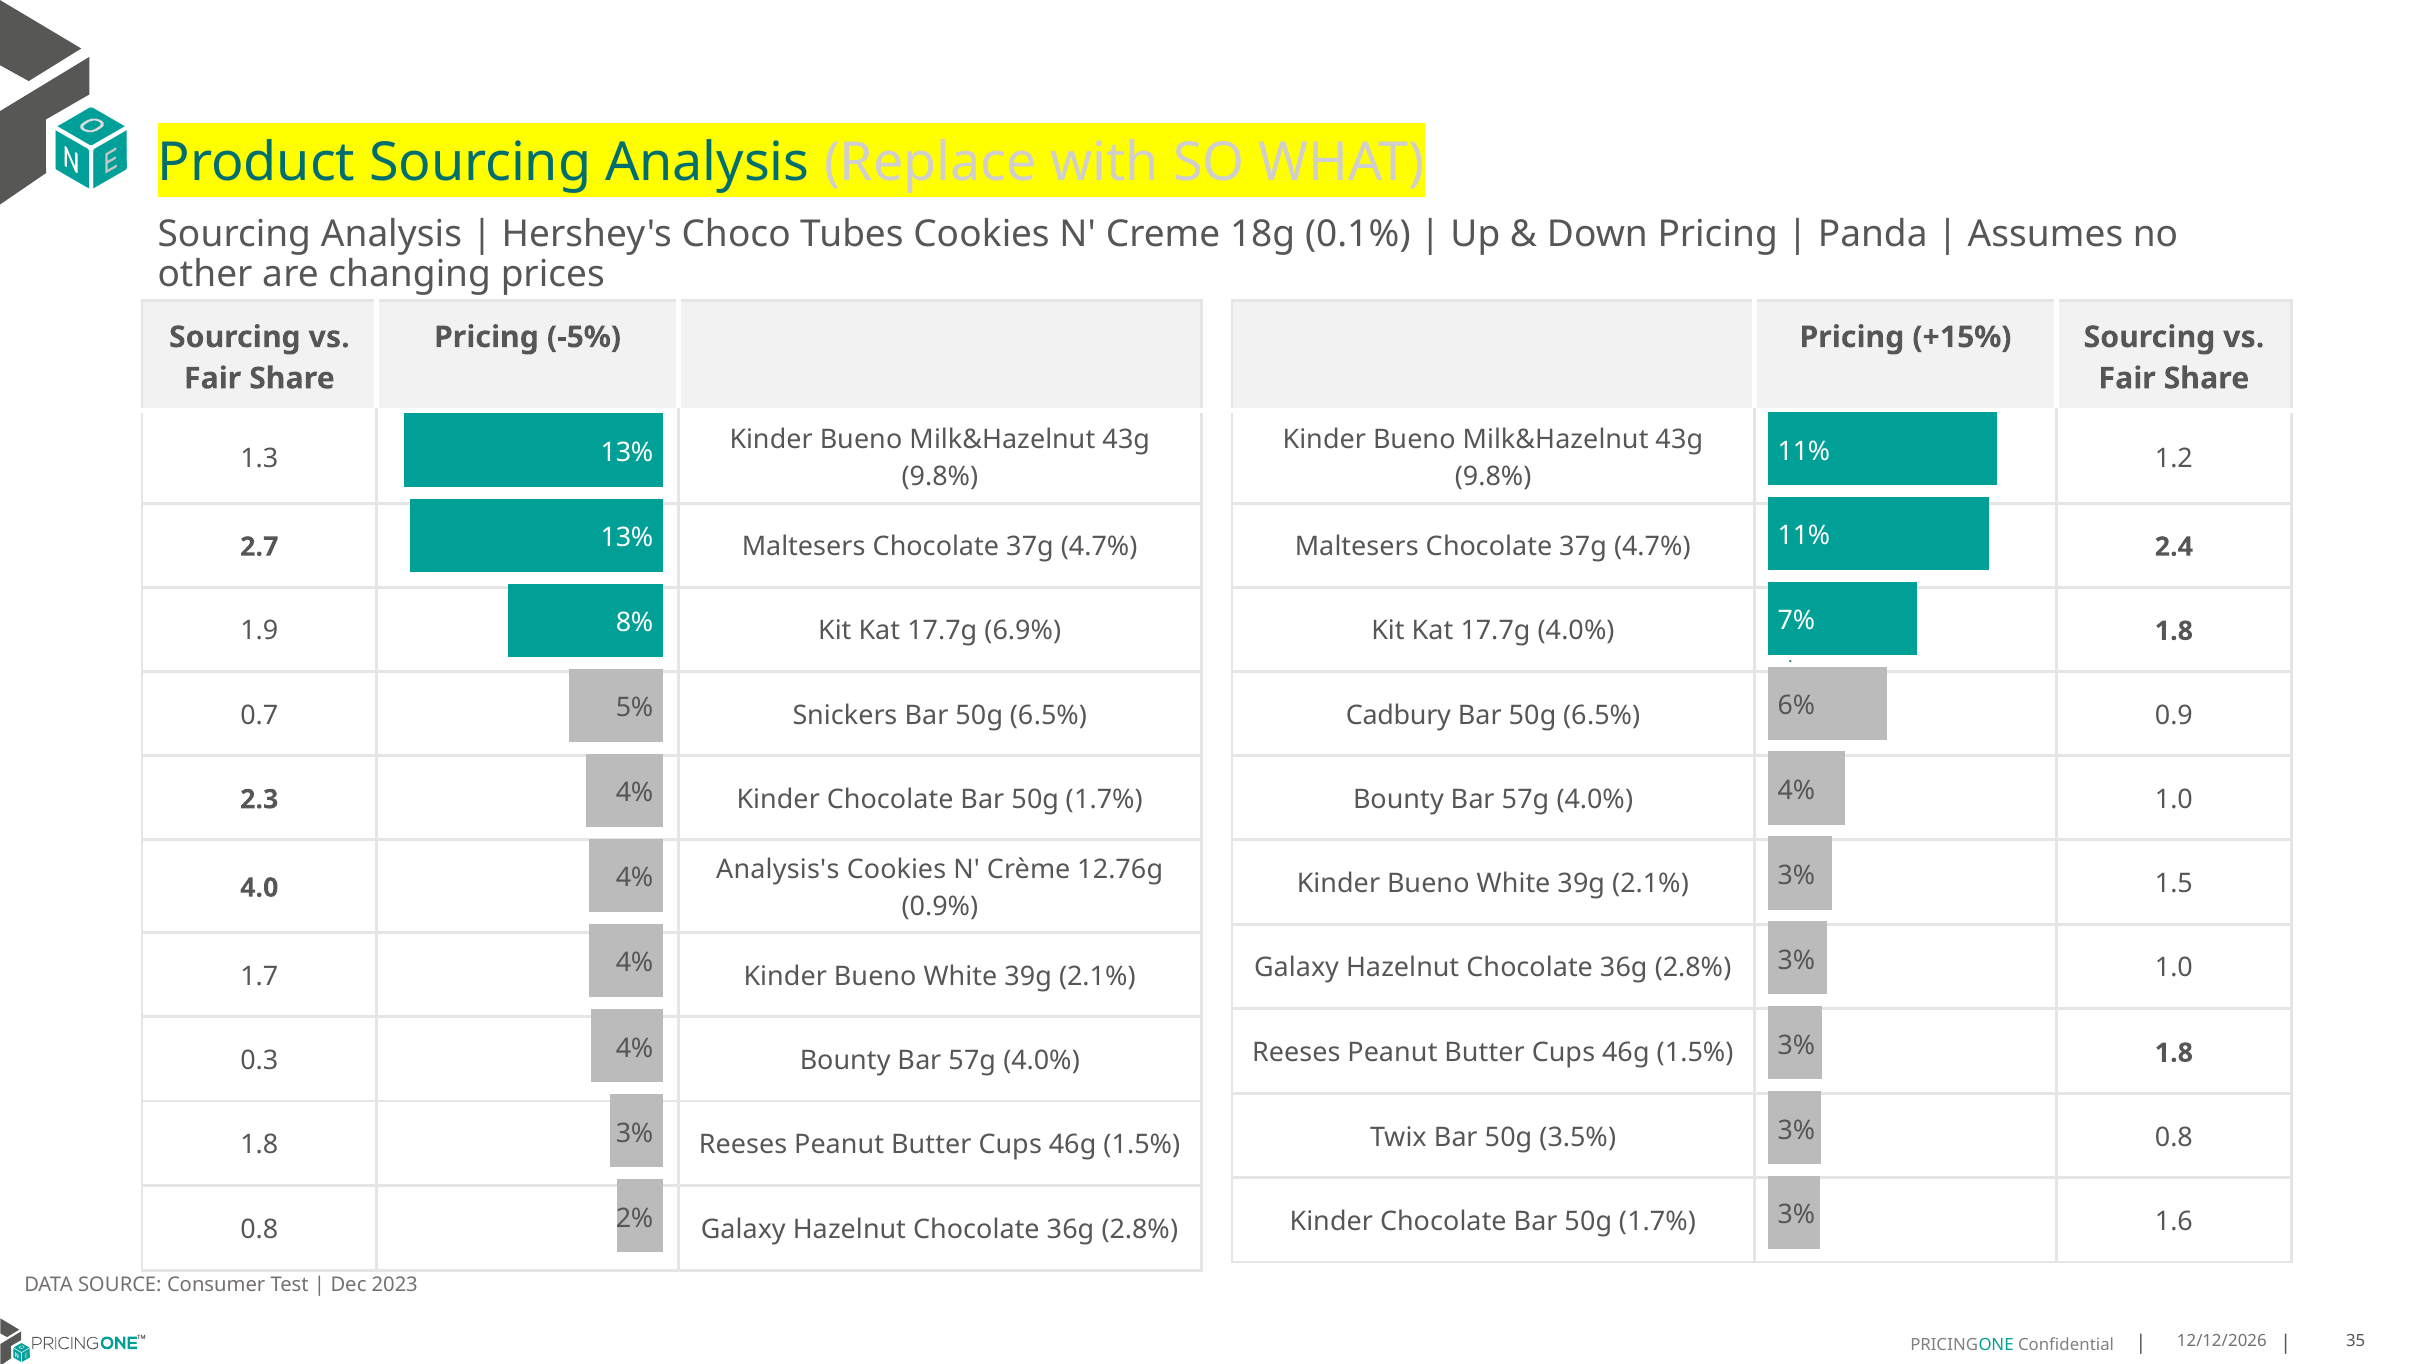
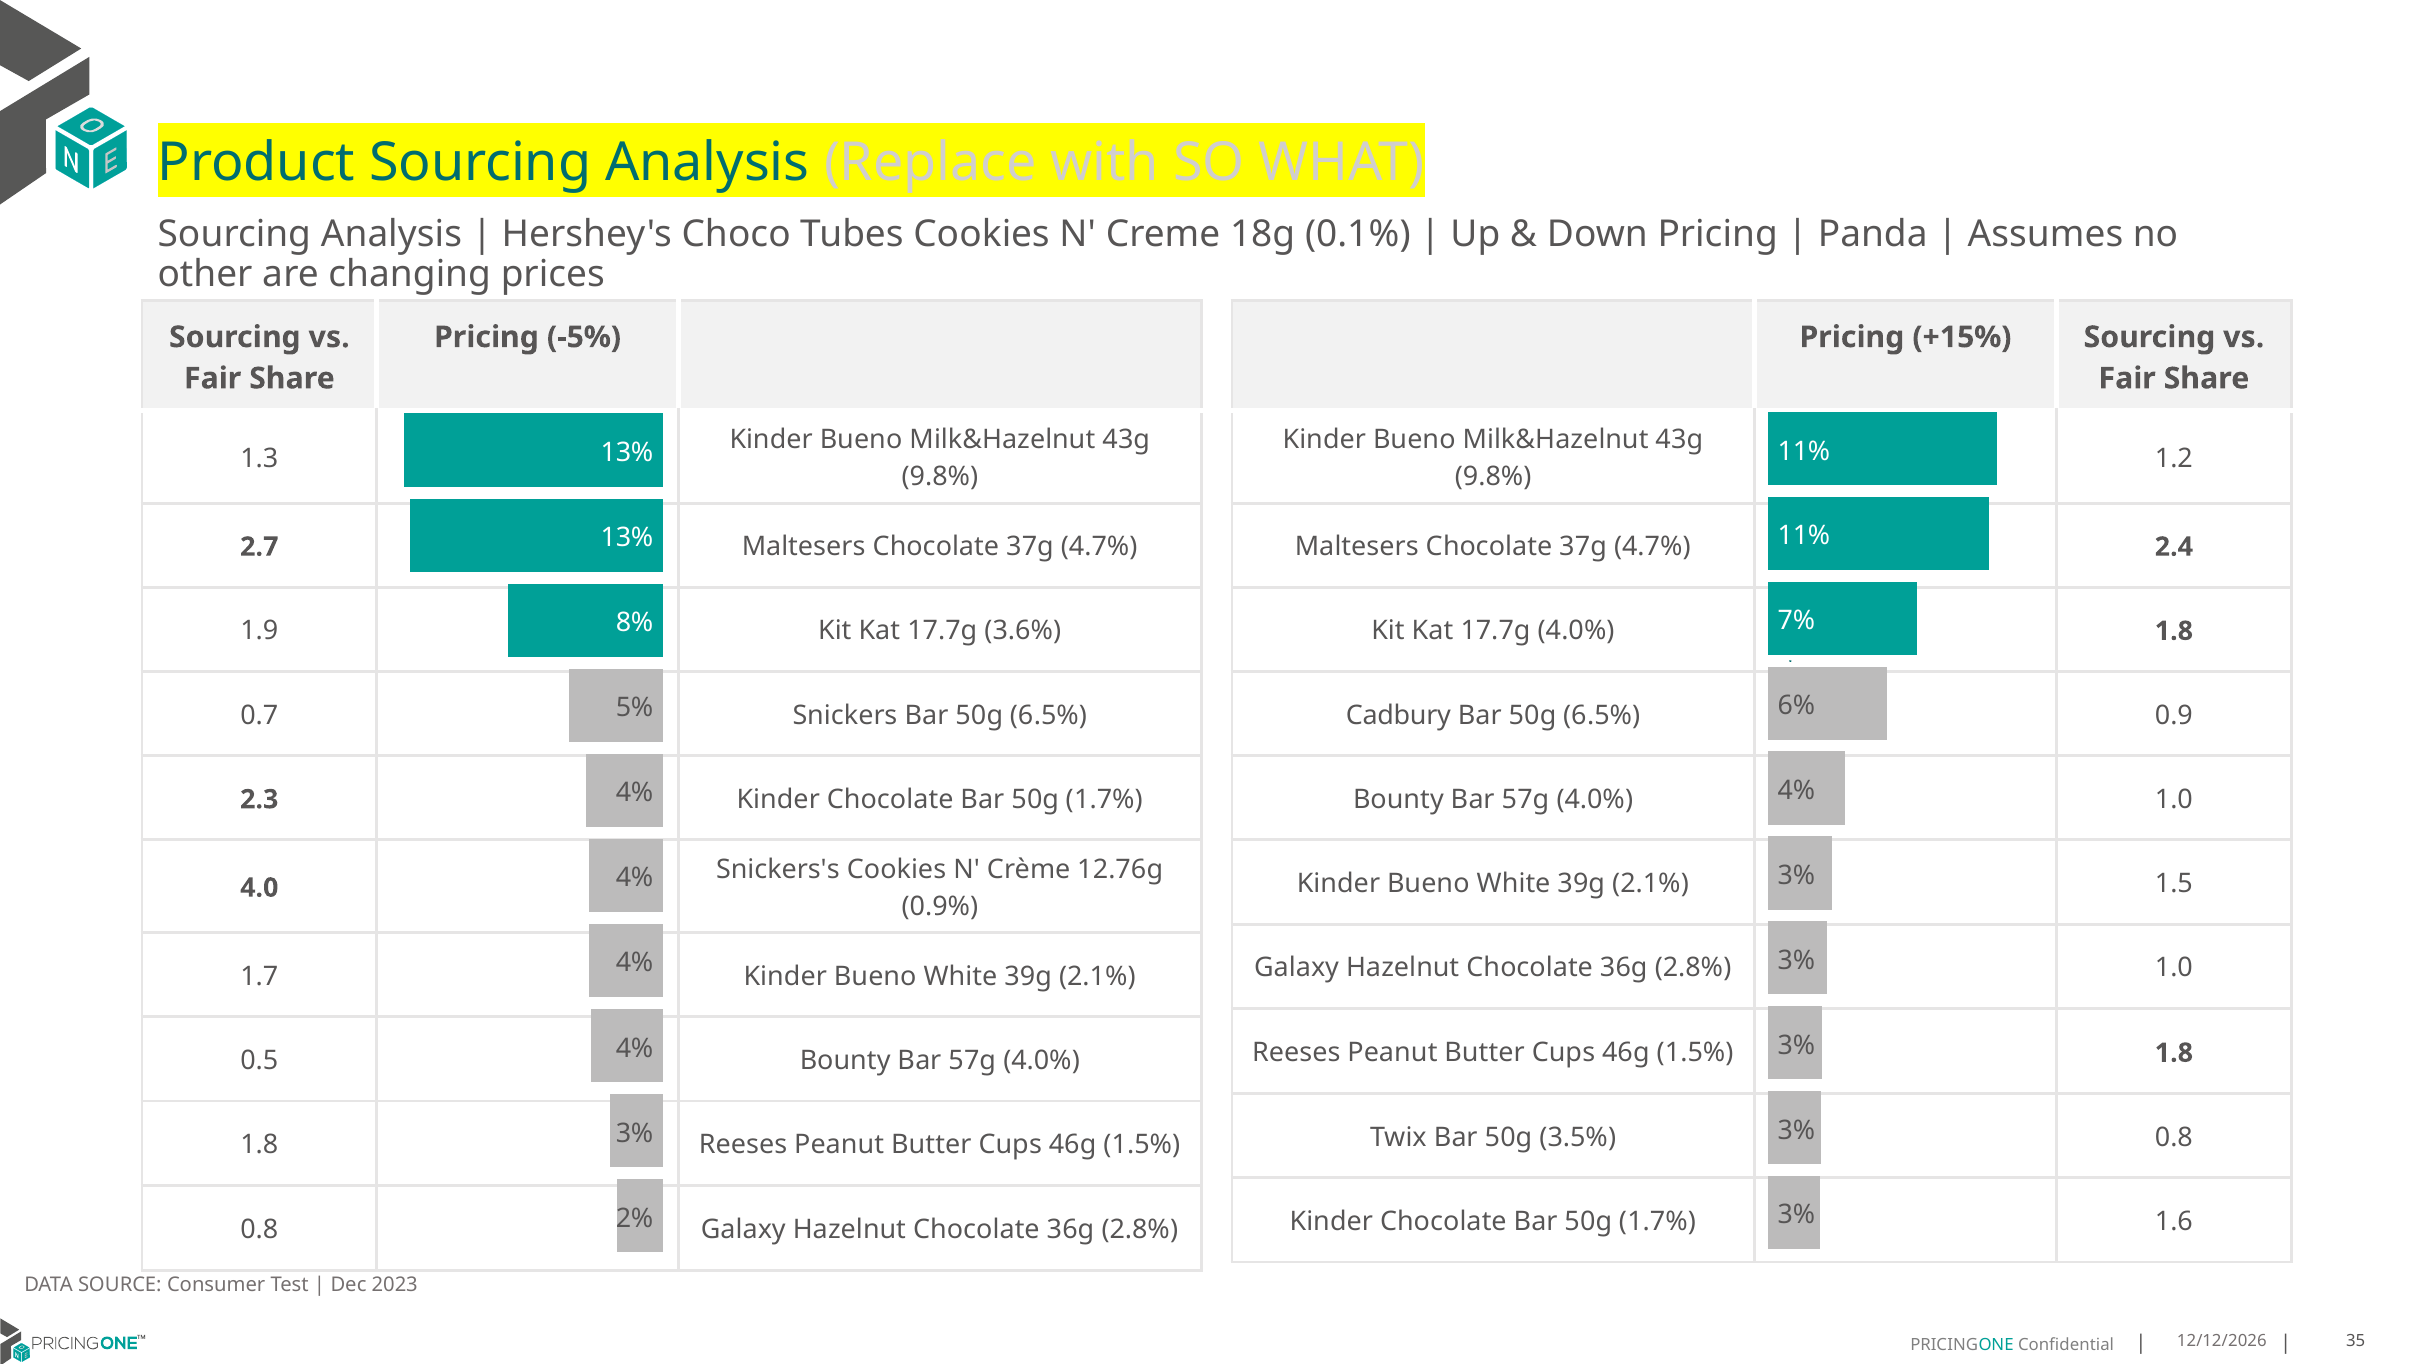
6.9%: 6.9% -> 3.6% (1023, 631)
Analysis's: Analysis's -> Snickers's (778, 869)
0.3: 0.3 -> 0.5 (259, 1061)
